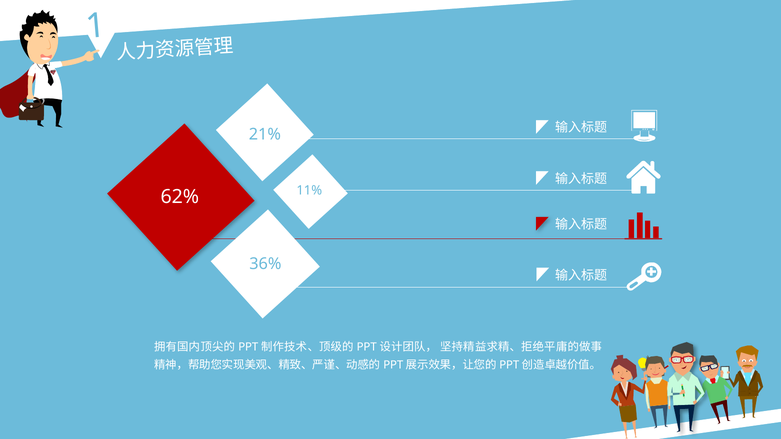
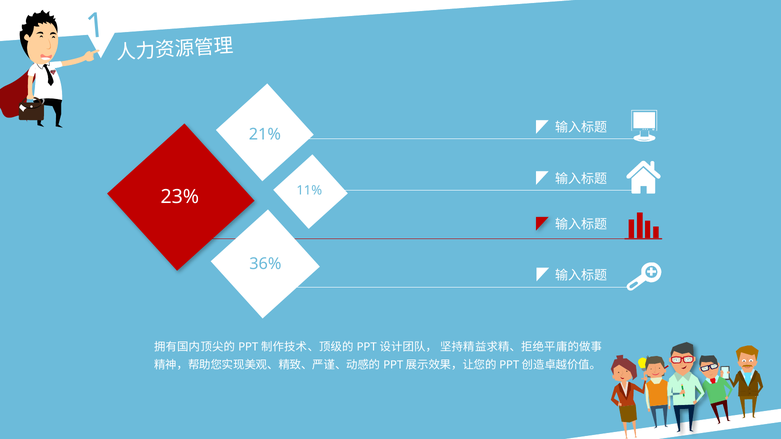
62%: 62% -> 23% (180, 197)
